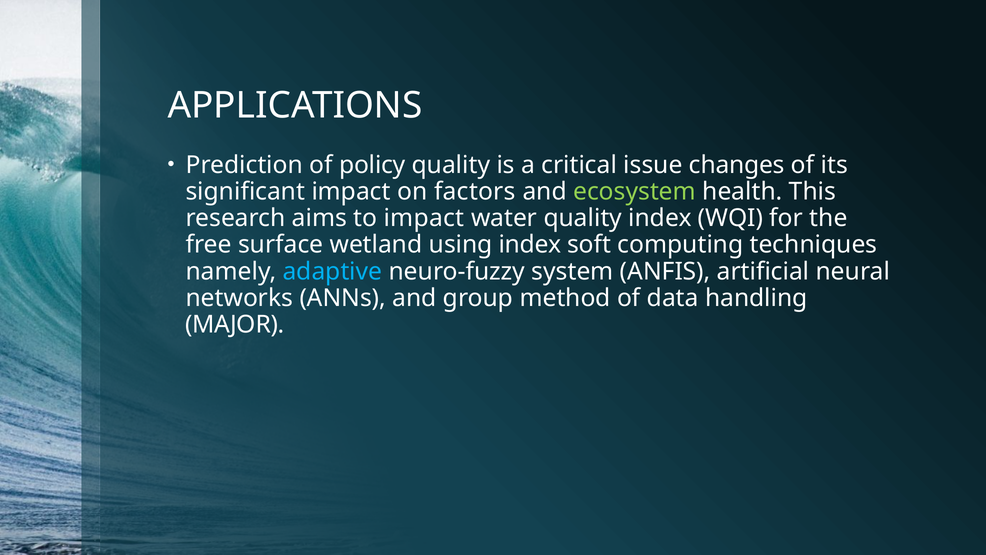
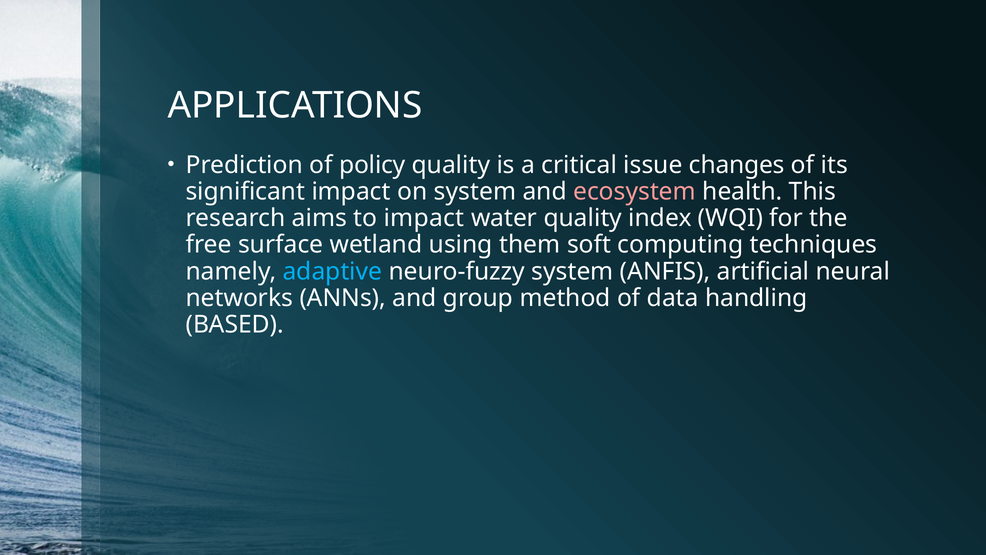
on factors: factors -> system (475, 191)
ecosystem colour: light green -> pink (635, 191)
using index: index -> them (530, 245)
MAJOR: MAJOR -> BASED (235, 325)
